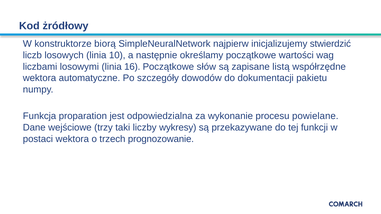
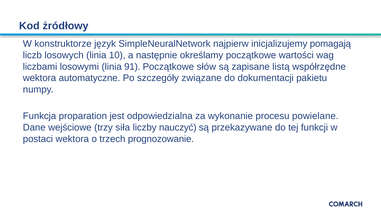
biorą: biorą -> język (105, 44)
stwierdzić: stwierdzić -> pomagają (330, 44)
16: 16 -> 91 (132, 67)
dowodów: dowodów -> związane (202, 78)
taki: taki -> siła (123, 128)
wykresy: wykresy -> nauczyć (178, 128)
